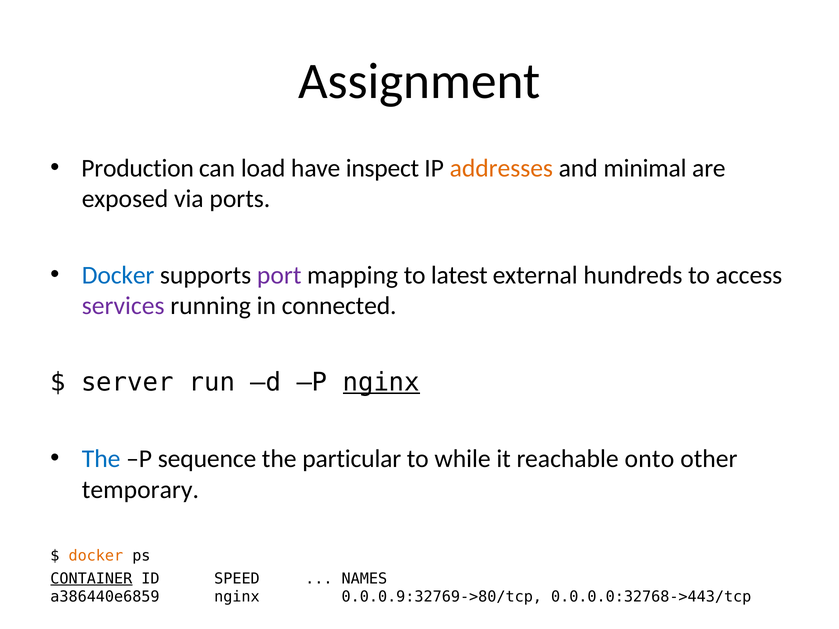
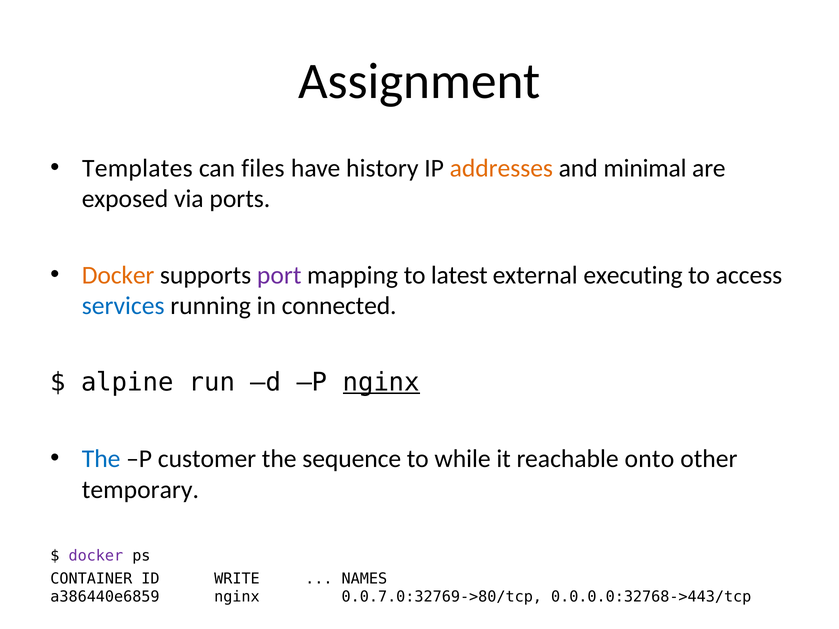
Production: Production -> Templates (137, 168)
load: load -> files (263, 168)
inspect: inspect -> history (382, 168)
Docker colour: blue -> orange (118, 275)
hundreds: hundreds -> executing (633, 275)
services colour: purple -> blue (123, 306)
server: server -> alpine (127, 383)
sequence: sequence -> customer (207, 459)
particular: particular -> sequence (352, 459)
docker colour: orange -> purple (96, 556)
CONTAINER underline: present -> none (91, 579)
SPEED: SPEED -> WRITE (237, 579)
0.0.0.9:32769->80/tcp: 0.0.0.9:32769->80/tcp -> 0.0.7.0:32769->80/tcp (442, 597)
